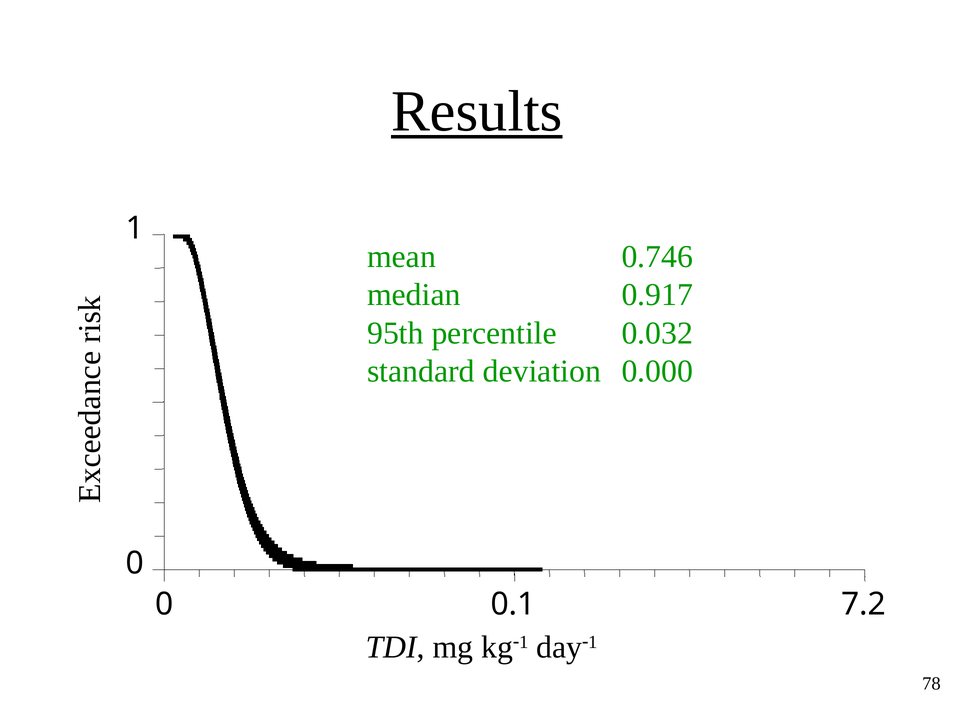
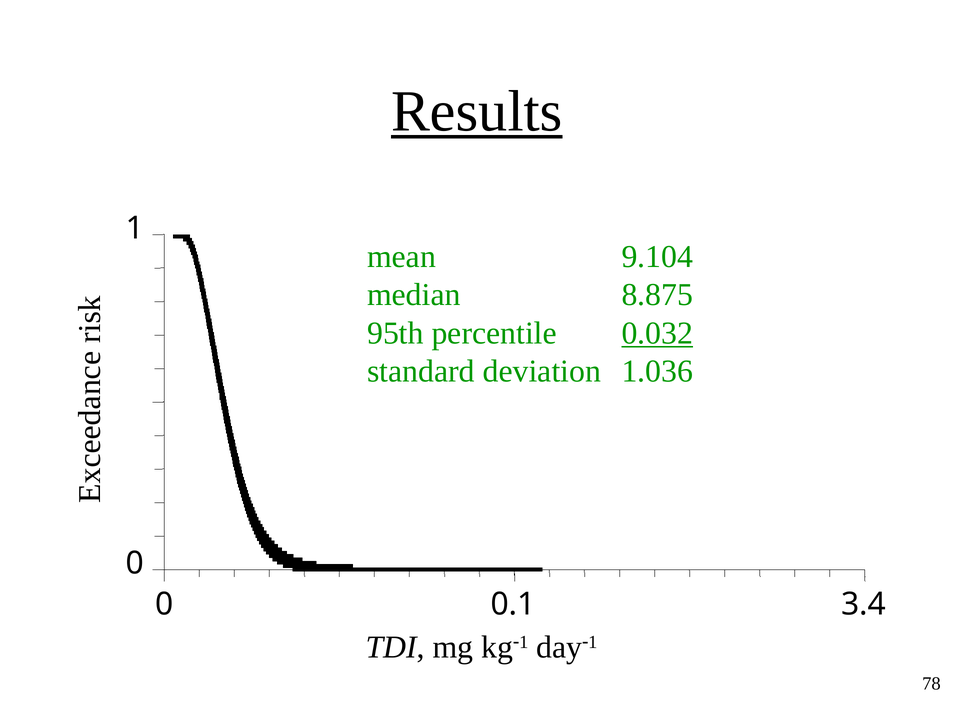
0.746: 0.746 -> 9.104 (657, 257)
0.917: 0.917 -> 8.875 (657, 295)
0.032 underline: none -> present (657, 333)
0.000: 0.000 -> 1.036 (657, 371)
7.2: 7.2 -> 3.4 (863, 604)
